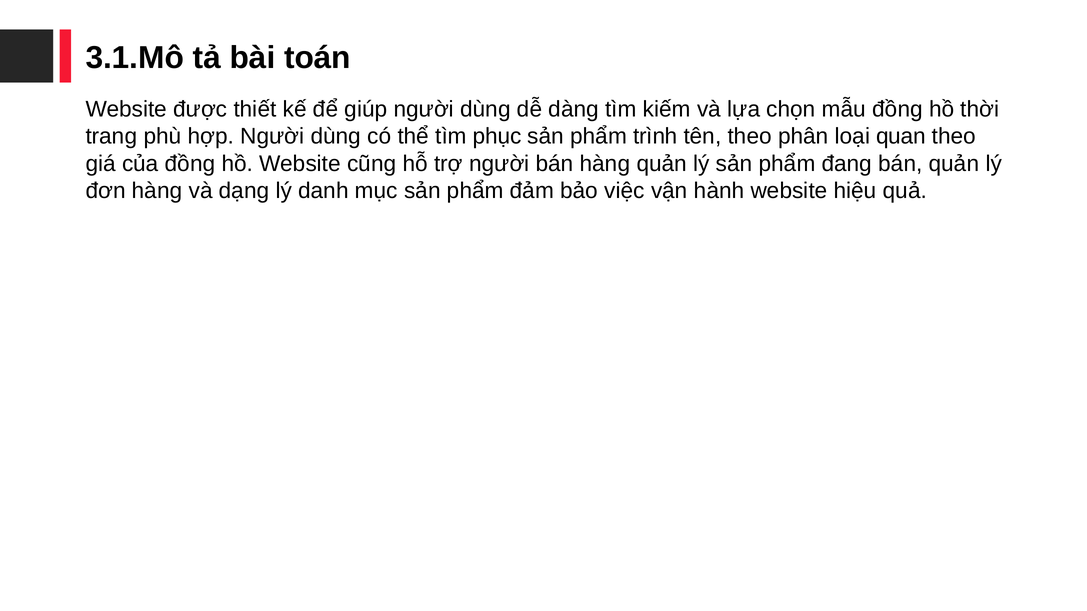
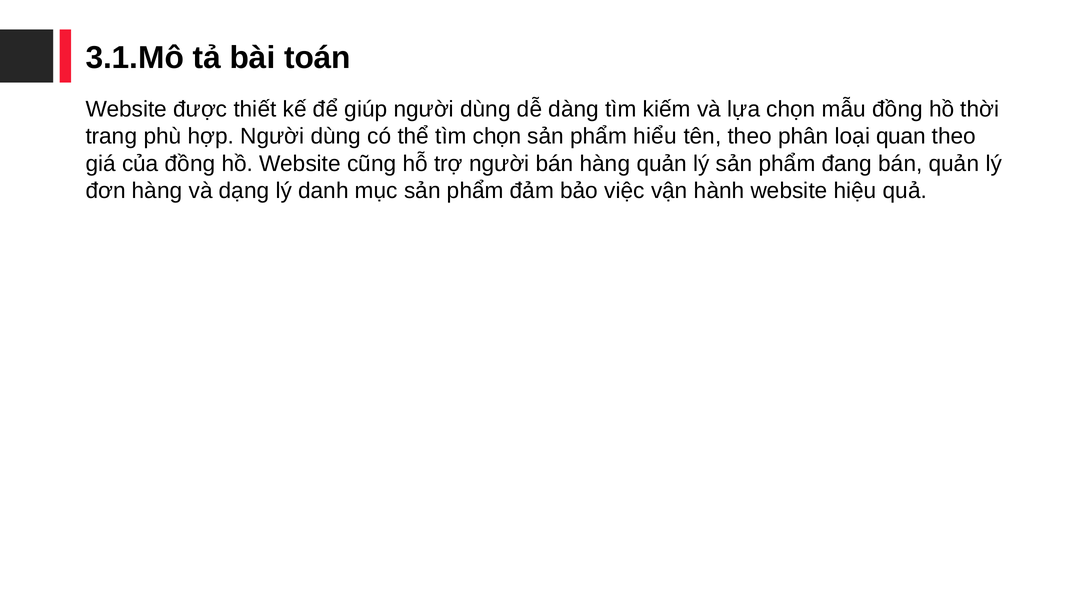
tìm phục: phục -> chọn (497, 137)
trình: trình -> hiểu (655, 137)
